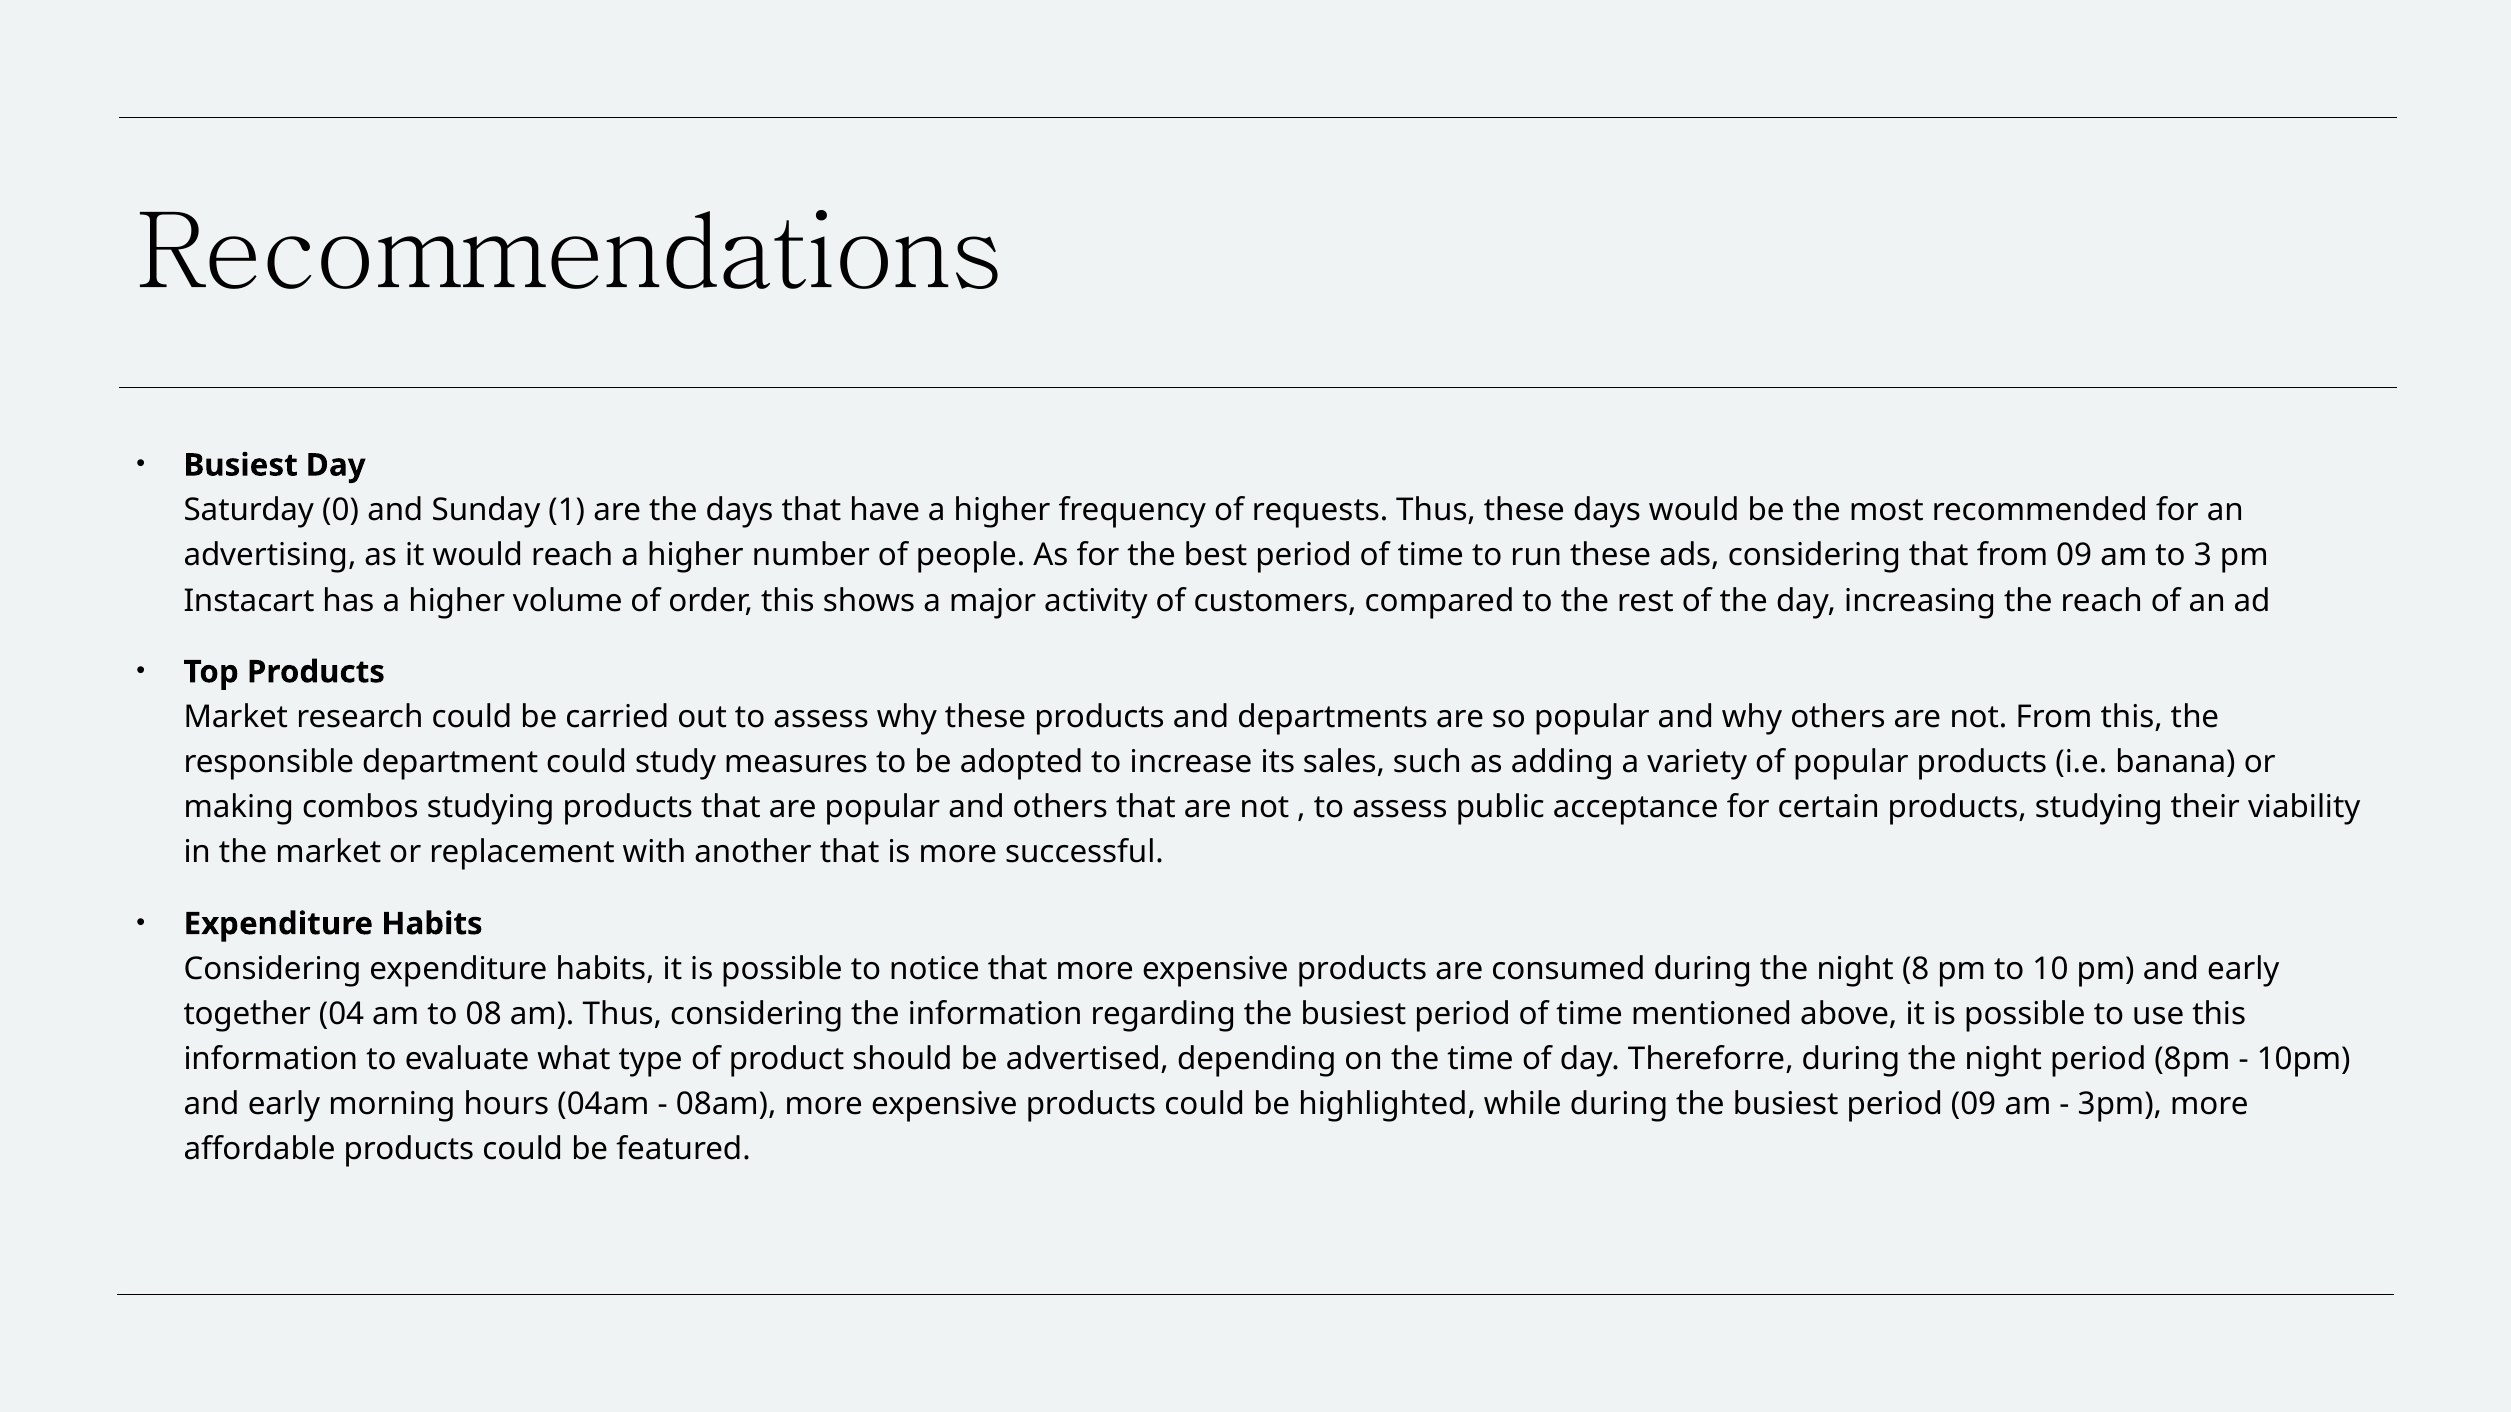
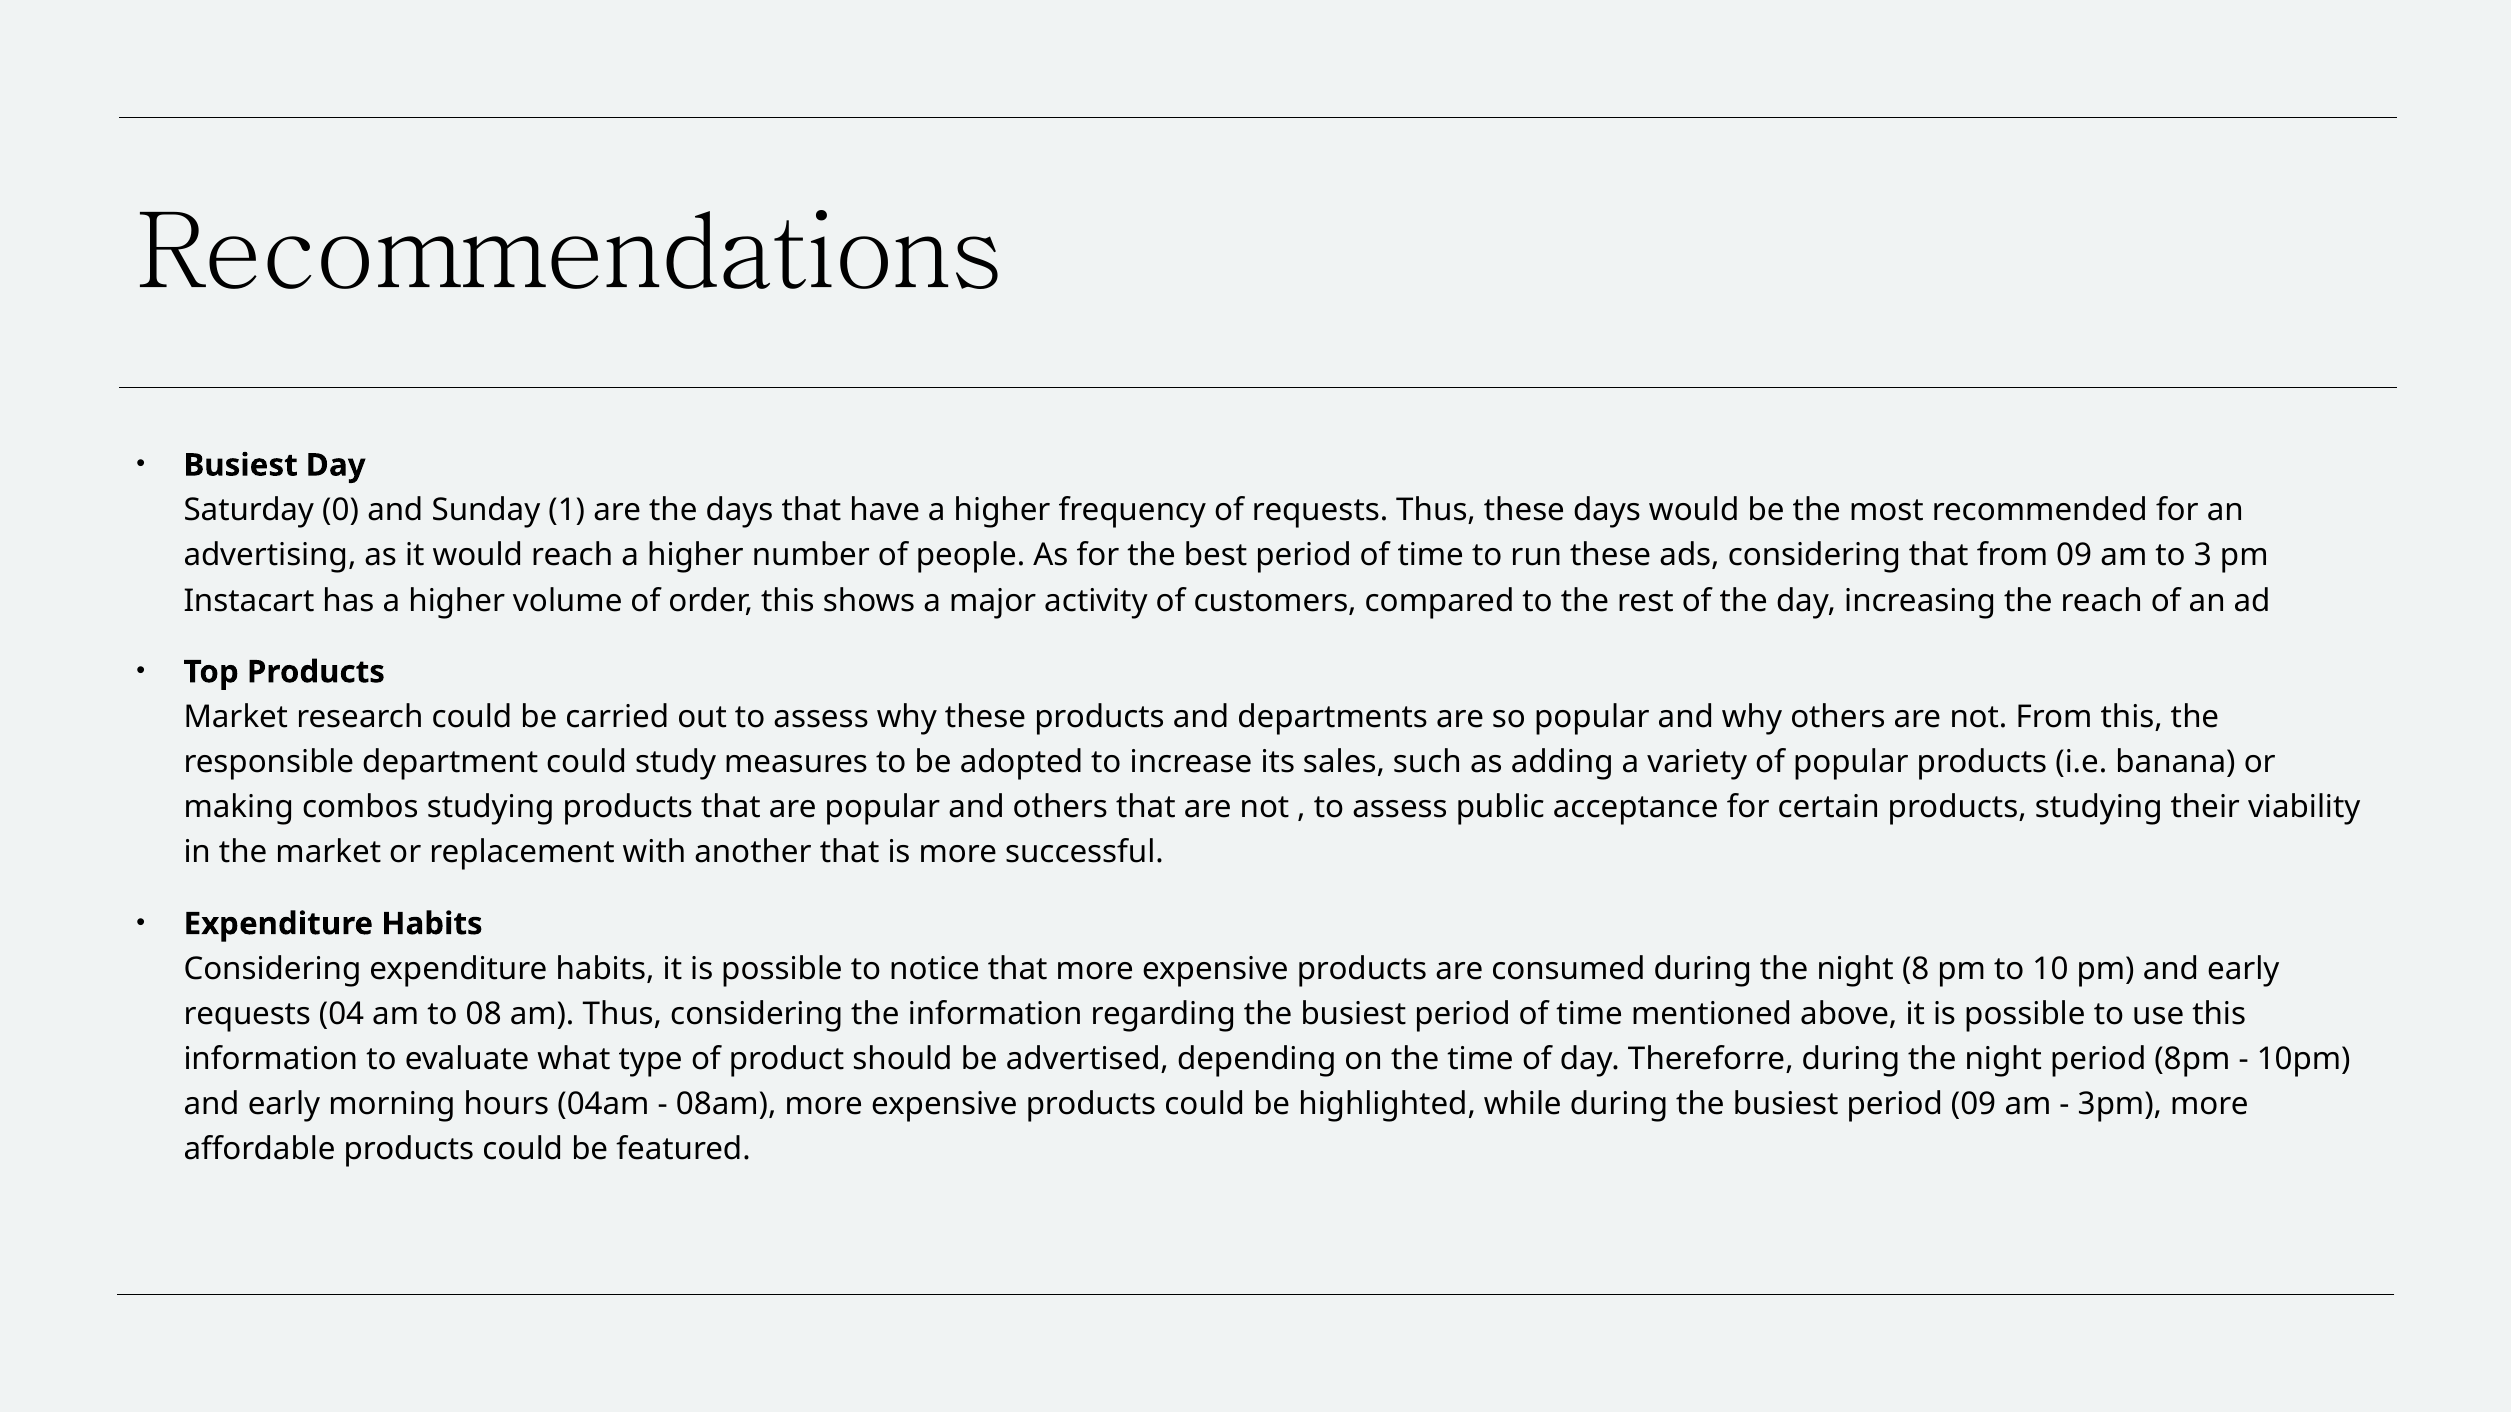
together: together -> requests (247, 1014)
